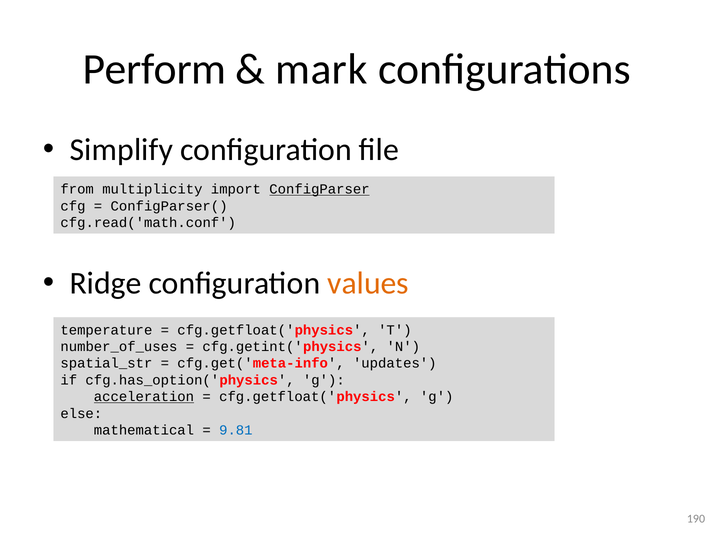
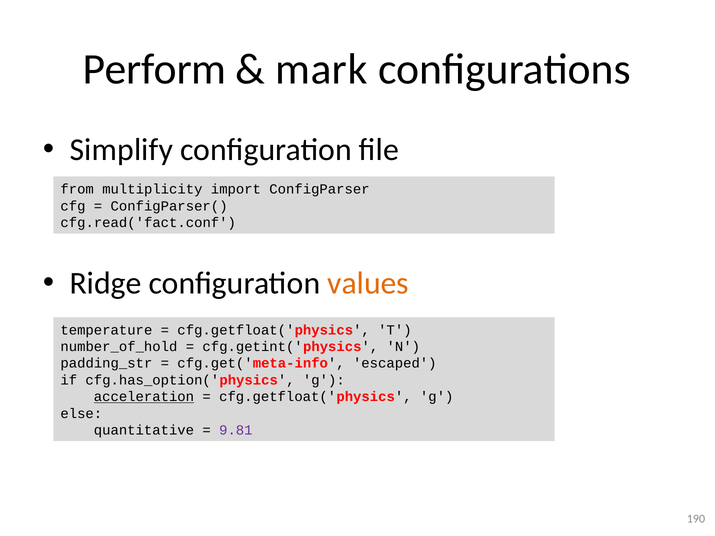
ConfigParser underline: present -> none (319, 189)
cfg.read('math.conf: cfg.read('math.conf -> cfg.read('fact.conf (148, 223)
number_of_uses: number_of_uses -> number_of_hold (119, 347)
spatial_str: spatial_str -> padding_str (106, 364)
updates: updates -> escaped (395, 364)
mathematical: mathematical -> quantitative (144, 430)
9.81 colour: blue -> purple (236, 430)
